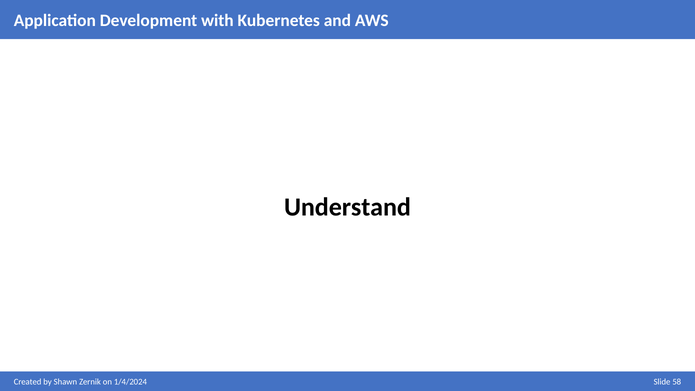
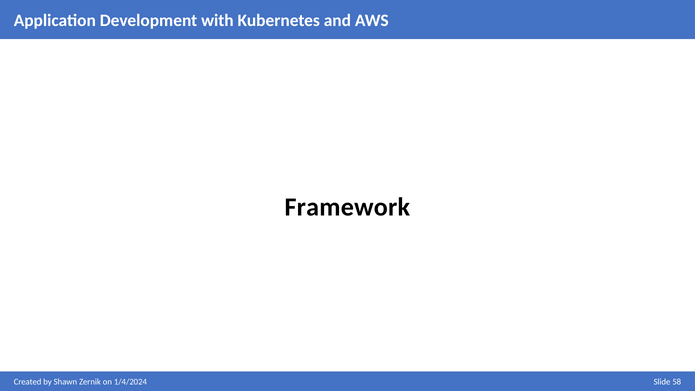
Understand: Understand -> Framework (347, 207)
